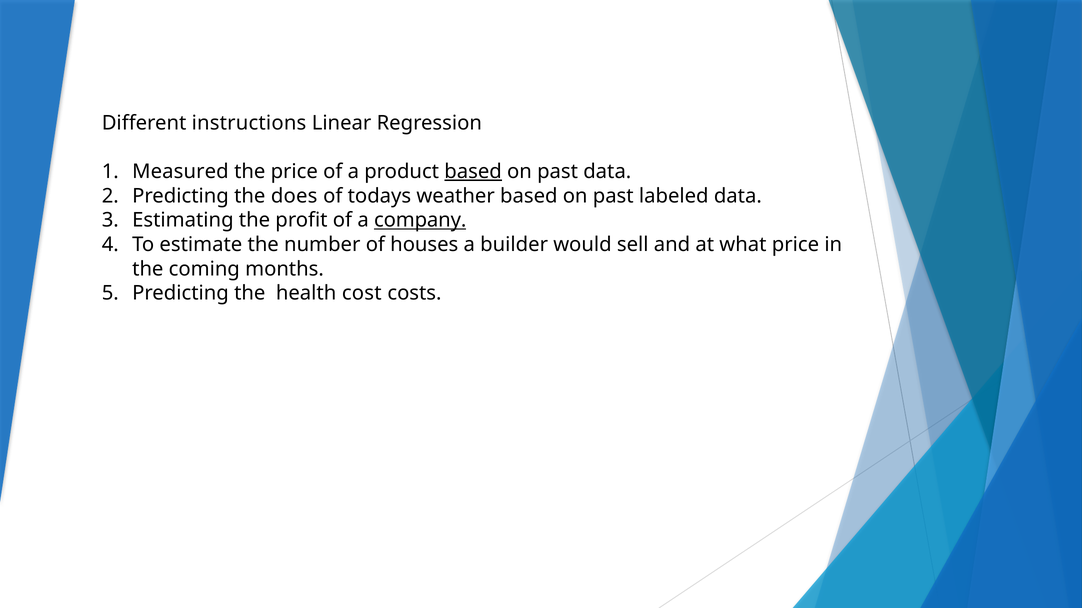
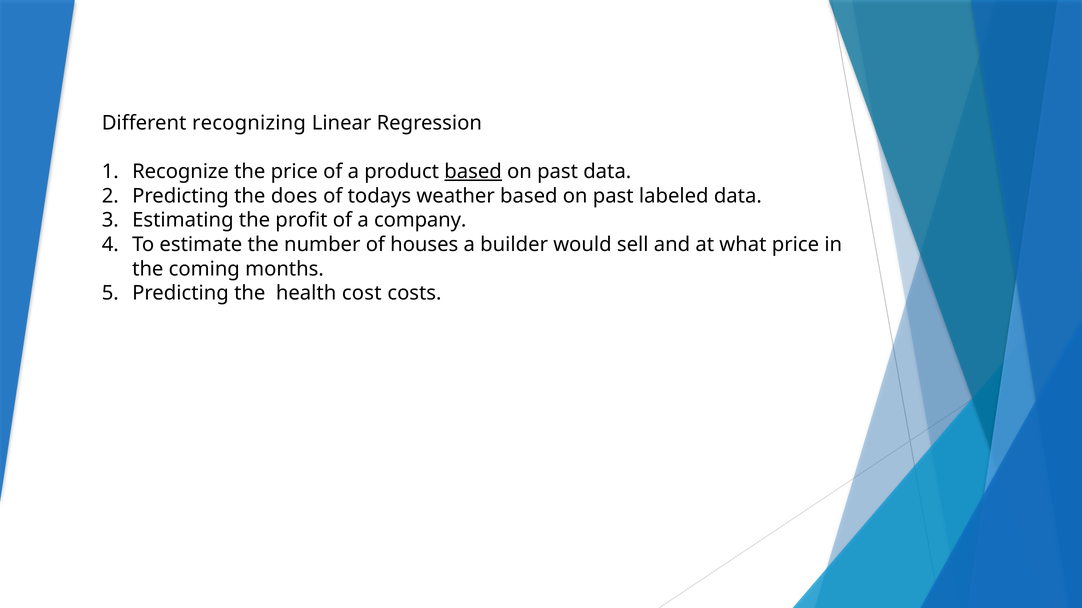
instructions: instructions -> recognizing (249, 123)
Measured: Measured -> Recognize (181, 172)
company underline: present -> none (420, 220)
